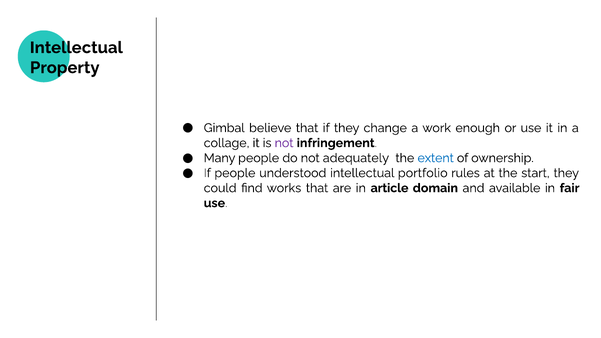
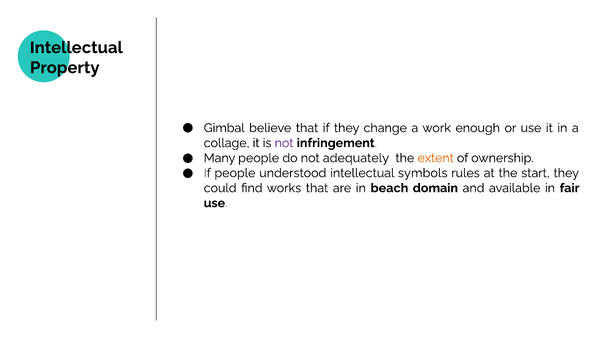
extent colour: blue -> orange (436, 158)
portfolio: portfolio -> symbols (423, 173)
article: article -> beach (389, 188)
